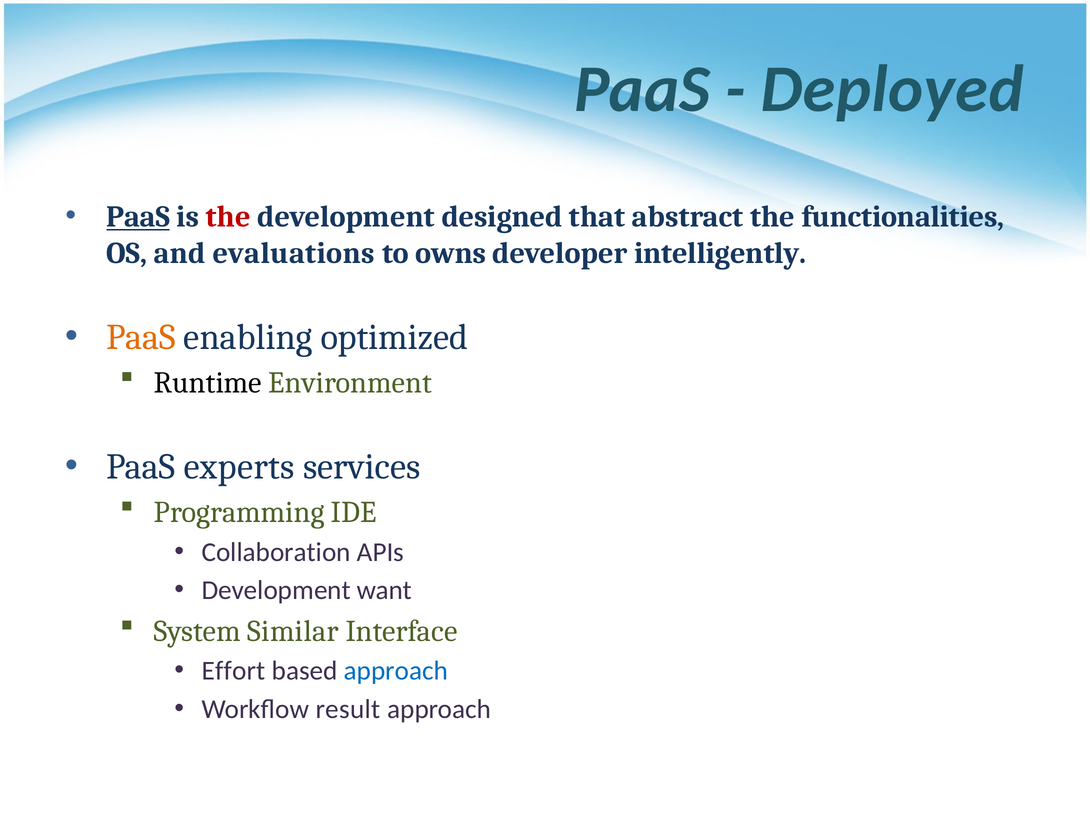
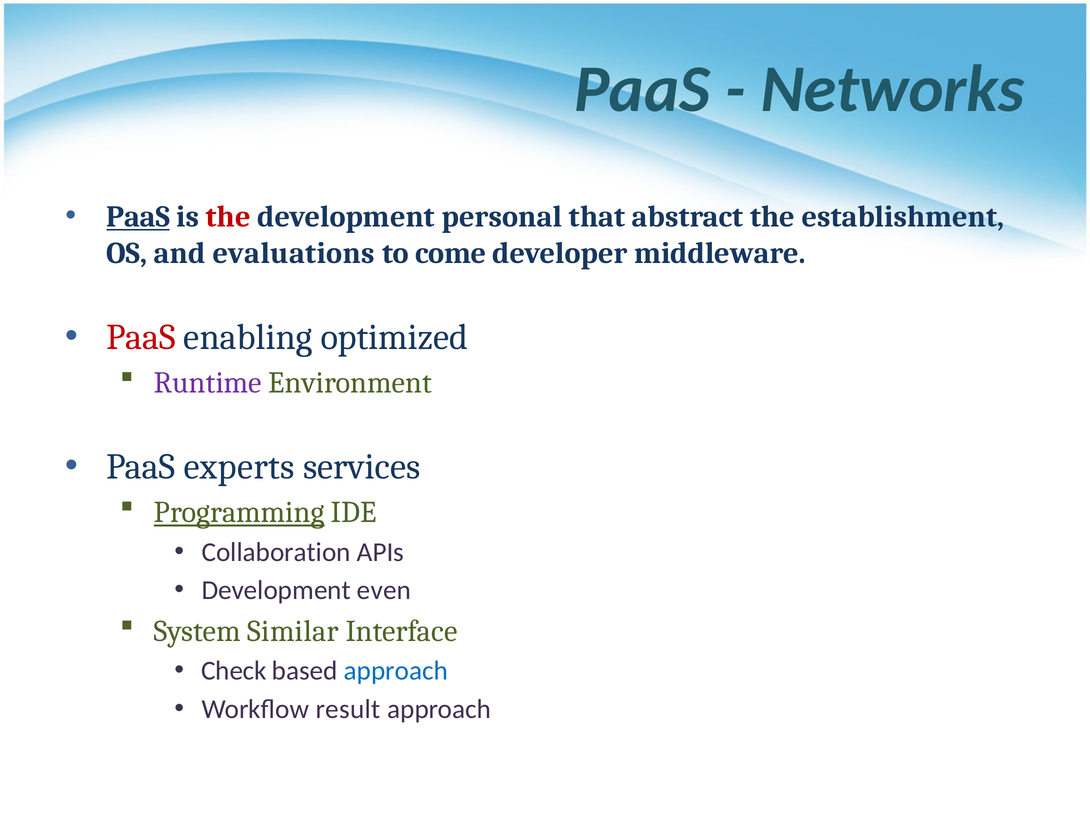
Deployed: Deployed -> Networks (892, 89)
designed: designed -> personal (502, 216)
functionalities: functionalities -> establishment (903, 216)
owns: owns -> come (451, 253)
intelligently: intelligently -> middleware (720, 253)
PaaS colour: orange -> red (141, 337)
Runtime colour: black -> purple (208, 382)
Programming underline: none -> present (239, 512)
want: want -> even (384, 590)
Effort: Effort -> Check (234, 670)
